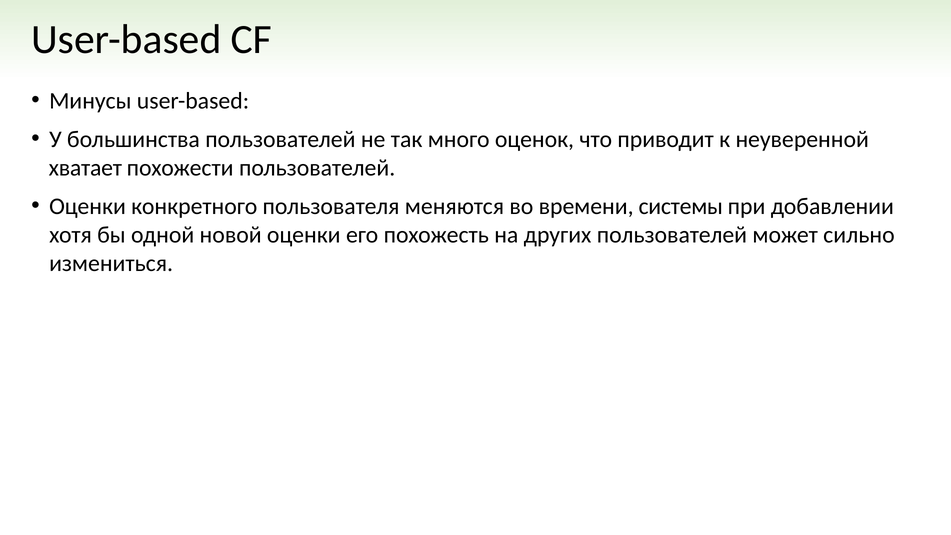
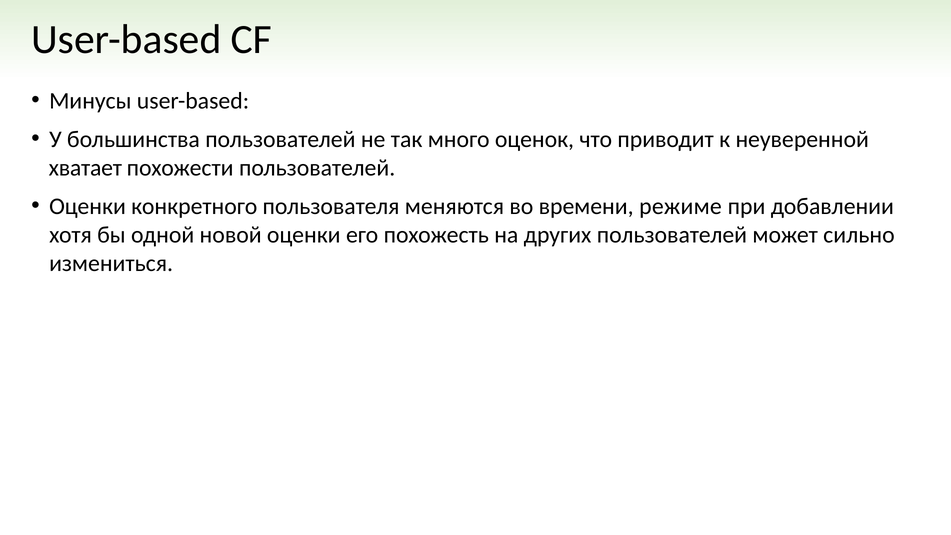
системы: системы -> режиме (680, 206)
